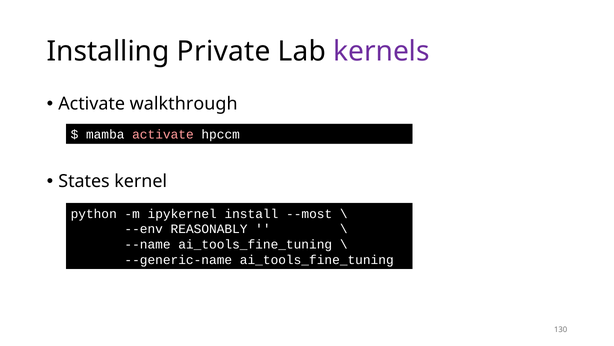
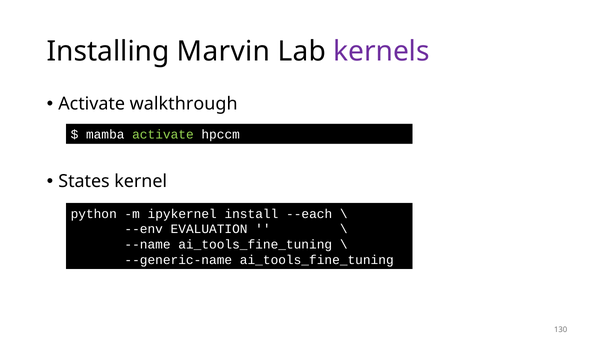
Private: Private -> Marvin (224, 52)
activate colour: pink -> light green (163, 134)
--most: --most -> --each (309, 213)
REASONABLY: REASONABLY -> EVALUATION (209, 229)
